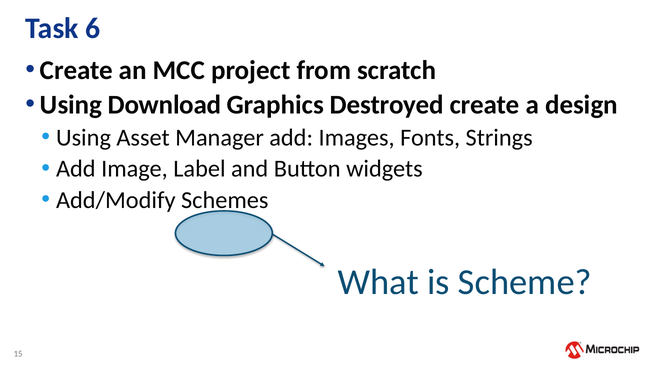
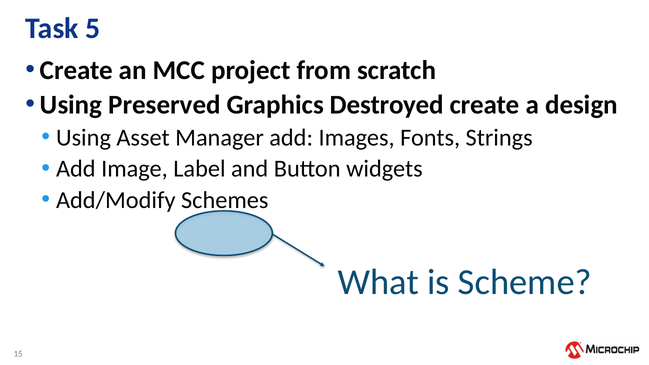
6: 6 -> 5 (93, 28)
Download: Download -> Preserved (164, 105)
